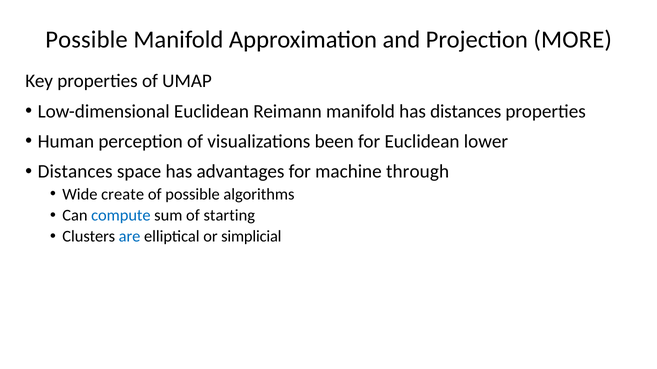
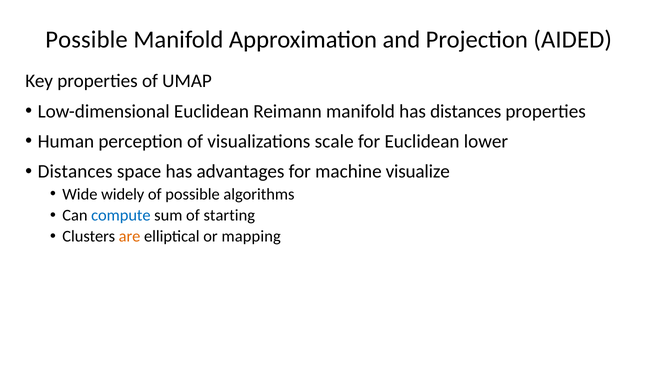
MORE: MORE -> AIDED (573, 40)
been: been -> scale (334, 142)
through: through -> visualize (418, 172)
create: create -> widely (123, 195)
are colour: blue -> orange (130, 237)
simplicial: simplicial -> mapping (251, 237)
